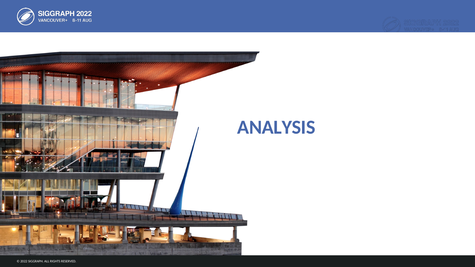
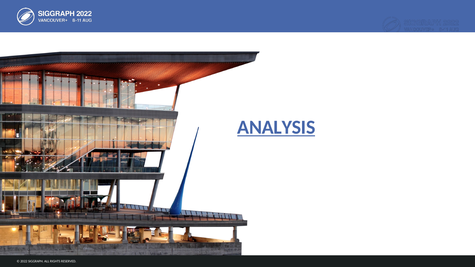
ANALYSIS underline: none -> present (276, 127)
